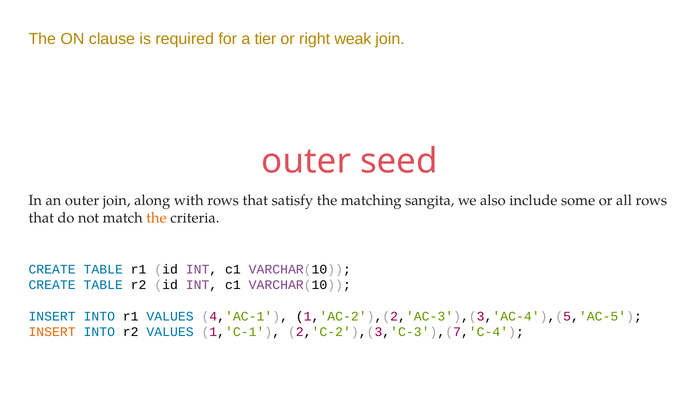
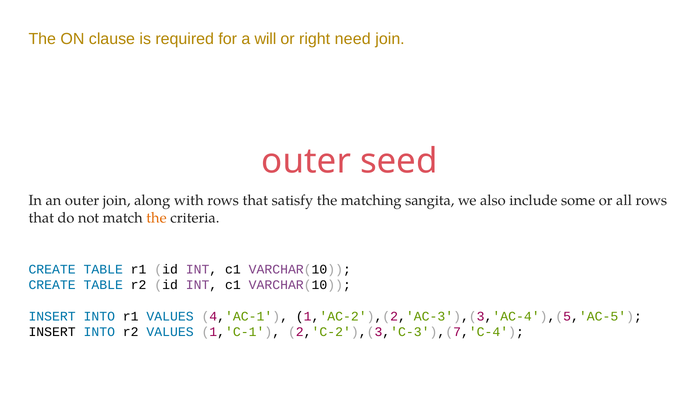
tier: tier -> will (265, 39)
weak: weak -> need (353, 39)
INSERT colour: orange -> black (52, 332)
